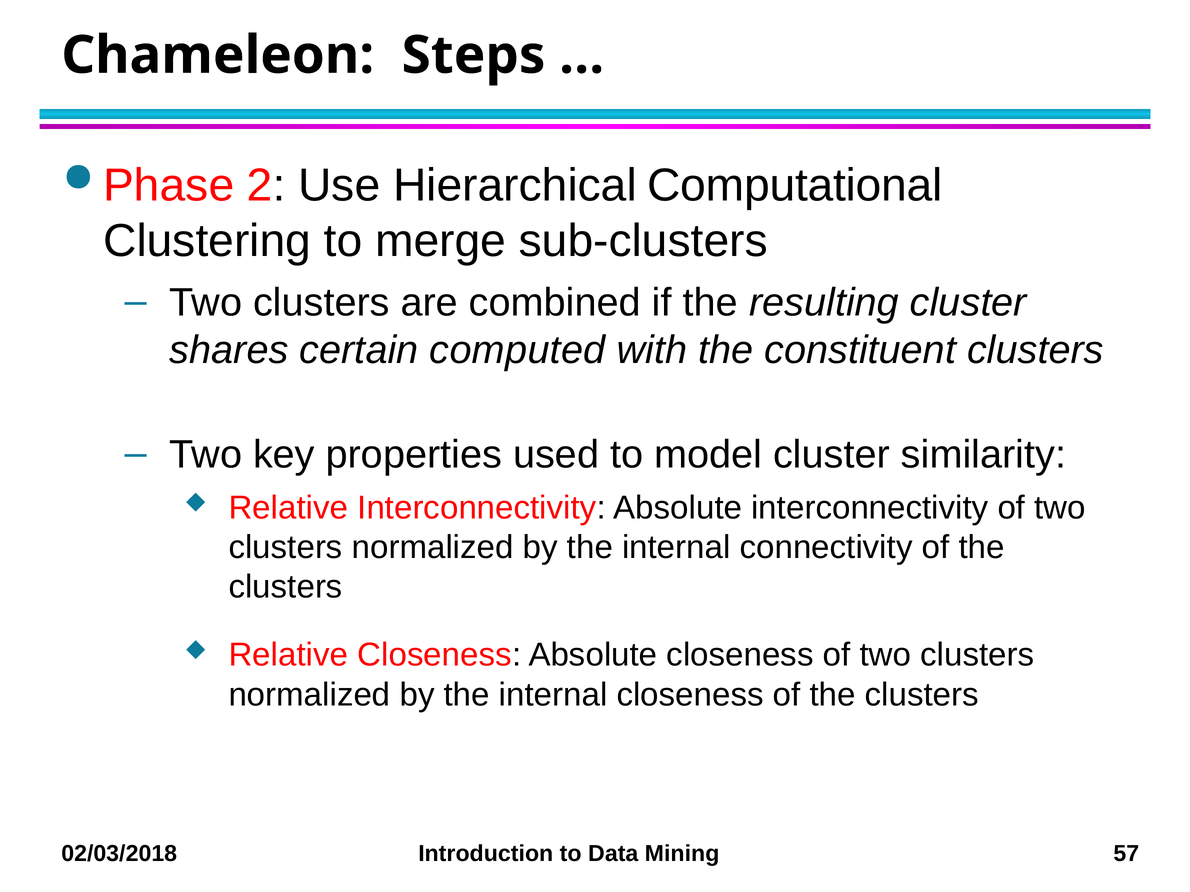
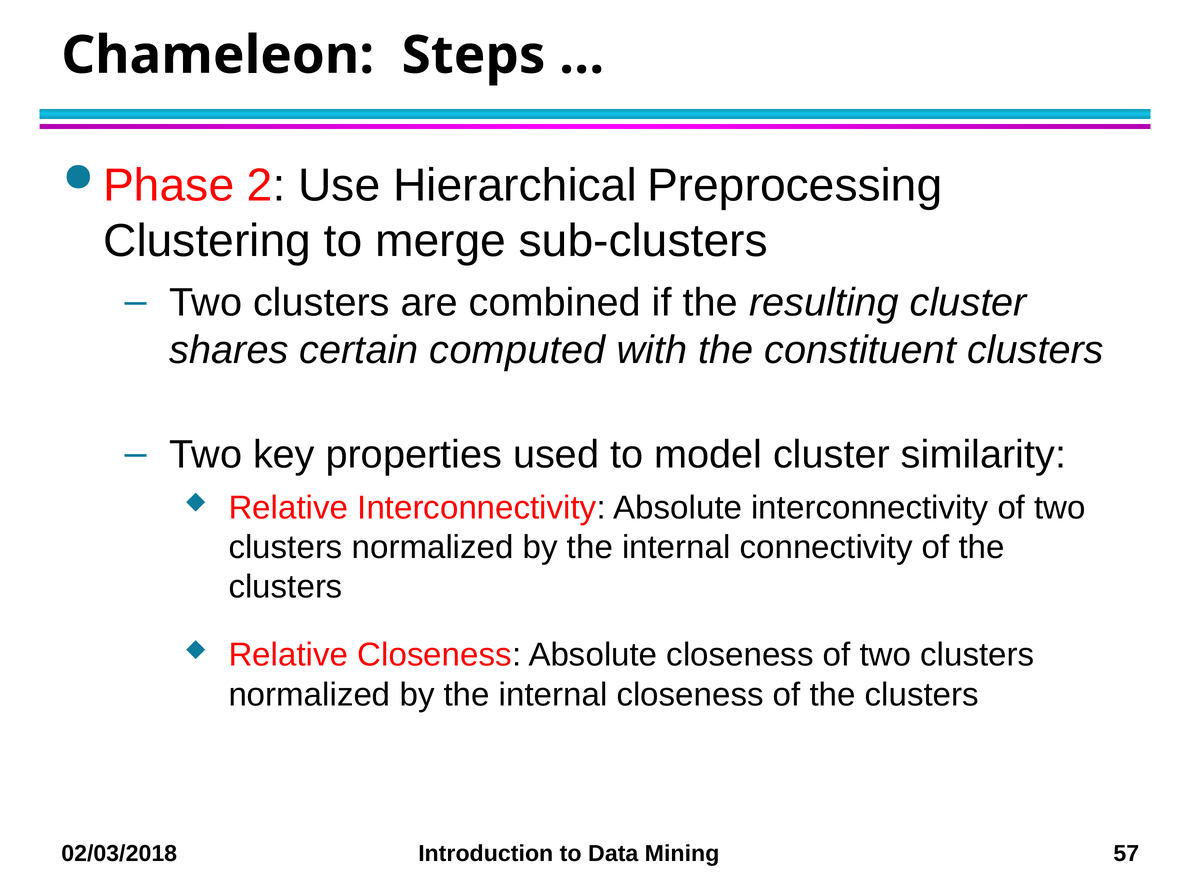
Computational: Computational -> Preprocessing (795, 186)
